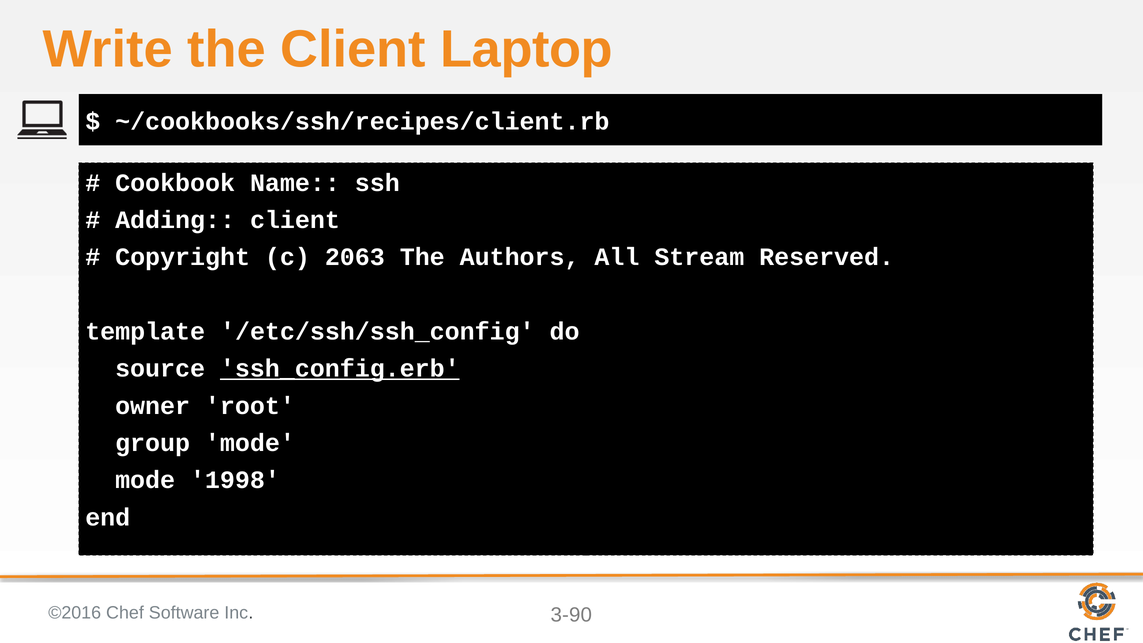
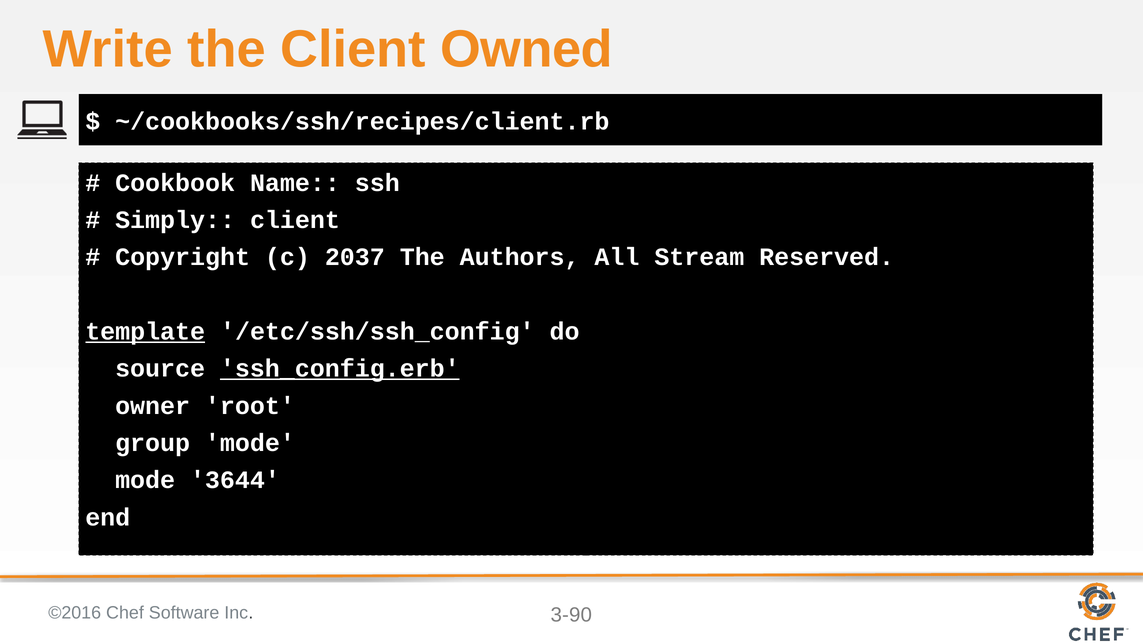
Laptop: Laptop -> Owned (526, 49)
Adding: Adding -> Simply (175, 220)
2063: 2063 -> 2037 (355, 257)
template underline: none -> present (145, 331)
1998: 1998 -> 3644 (235, 480)
